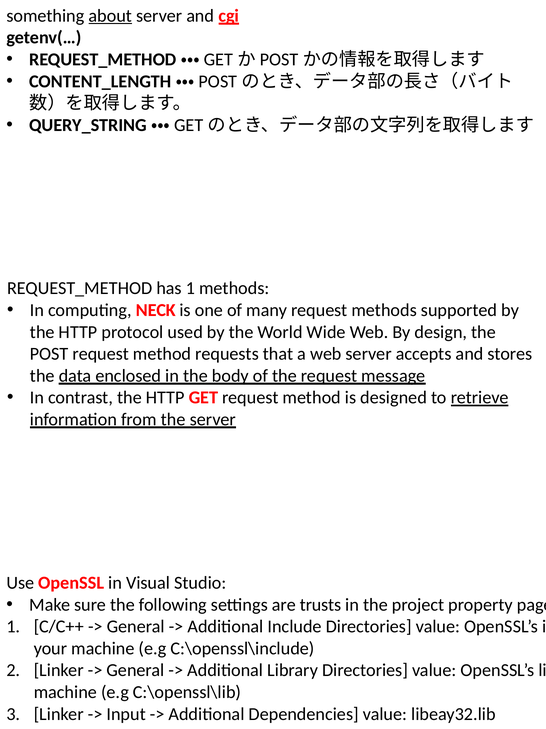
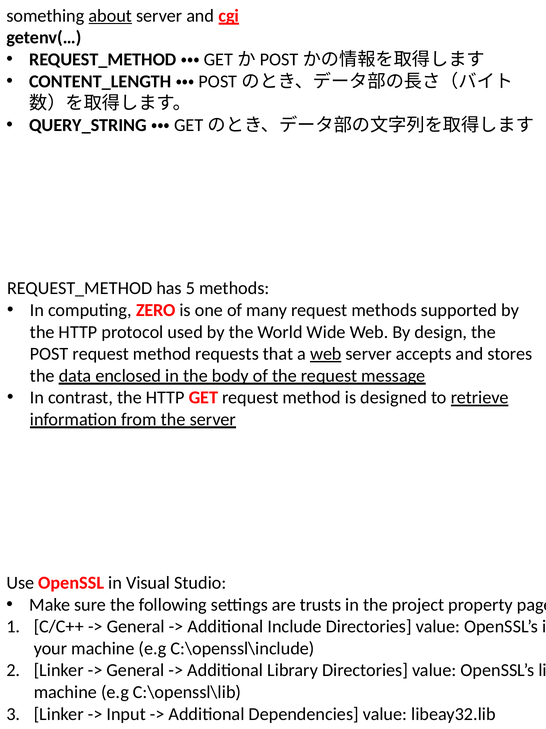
has 1: 1 -> 5 (190, 288)
NECK: NECK -> ZERO (156, 310)
web underline: none -> present (326, 353)
